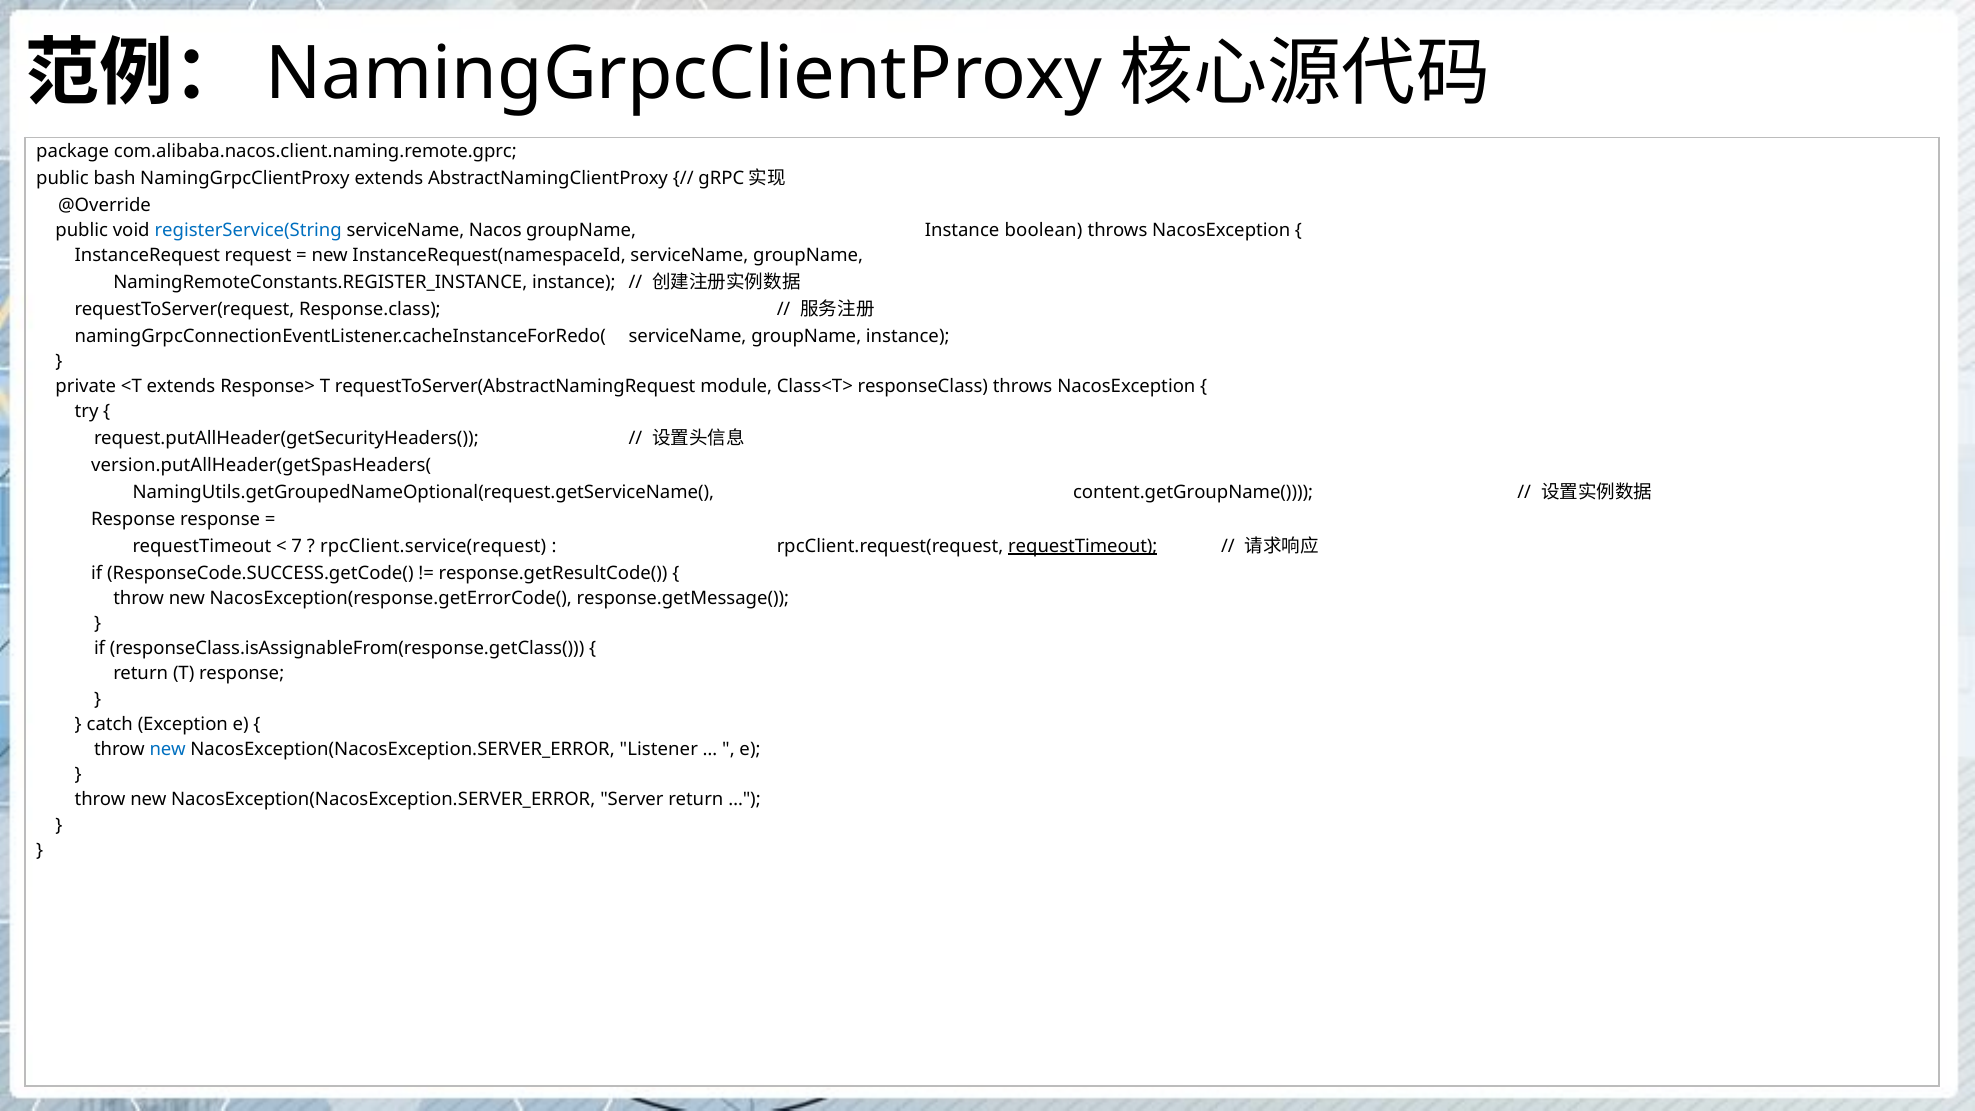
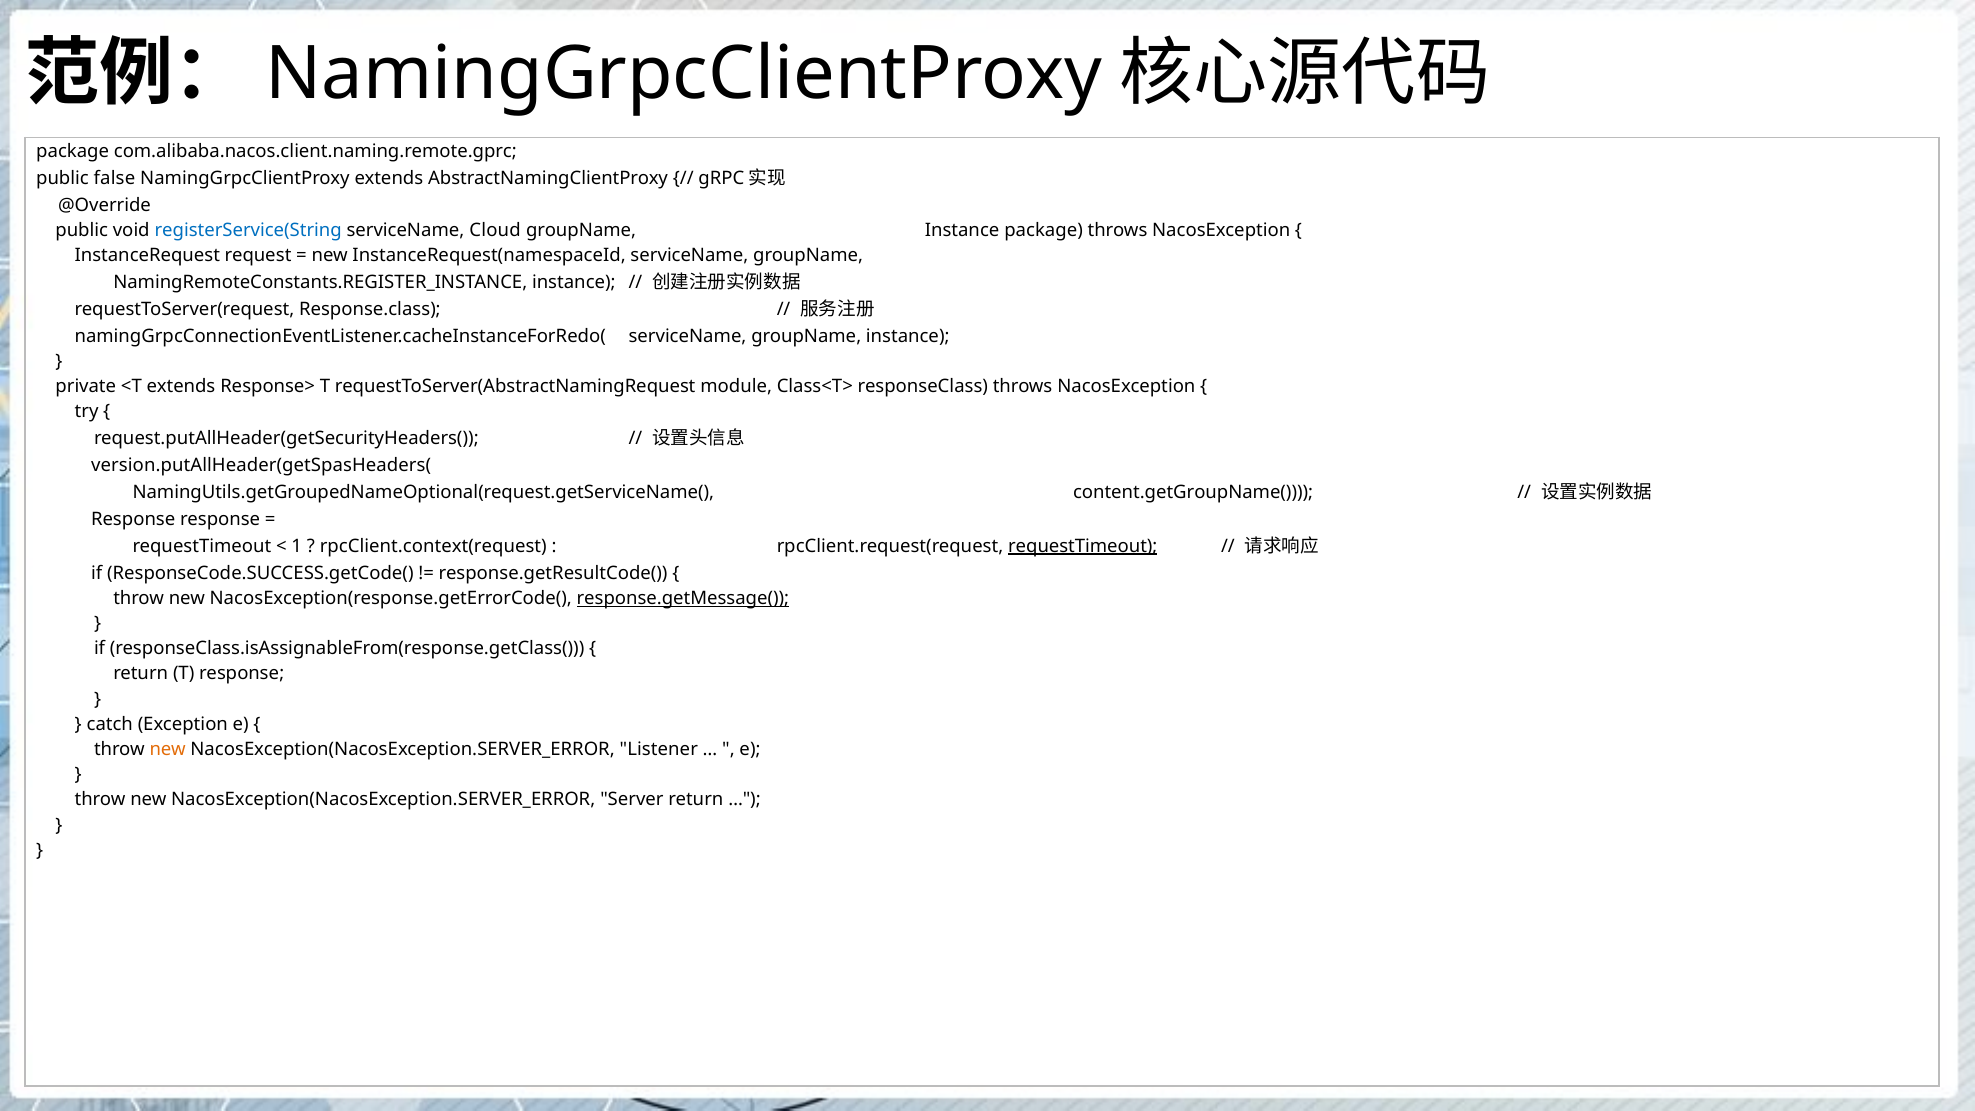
bash: bash -> false (114, 178)
Nacos: Nacos -> Cloud (495, 230)
Instance boolean: boolean -> package (1044, 230)
7: 7 -> 1 (297, 546)
rpcClient.service(request: rpcClient.service(request -> rpcClient.context(request (433, 546)
response.getMessage( underline: none -> present (683, 598)
new colour: blue -> orange (168, 749)
